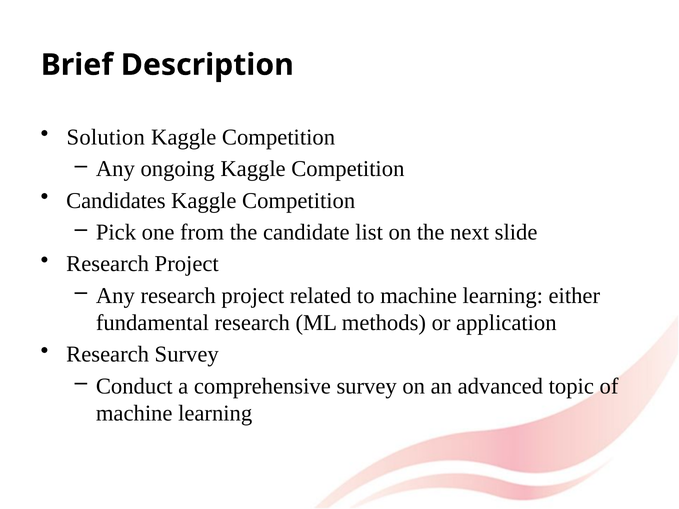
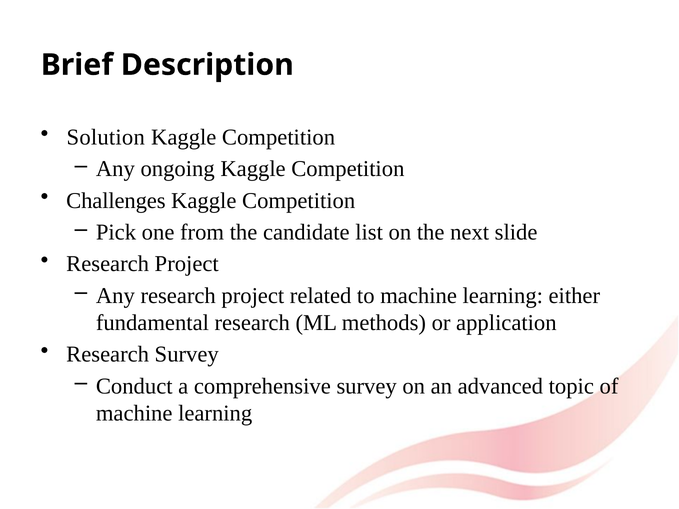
Candidates: Candidates -> Challenges (116, 201)
